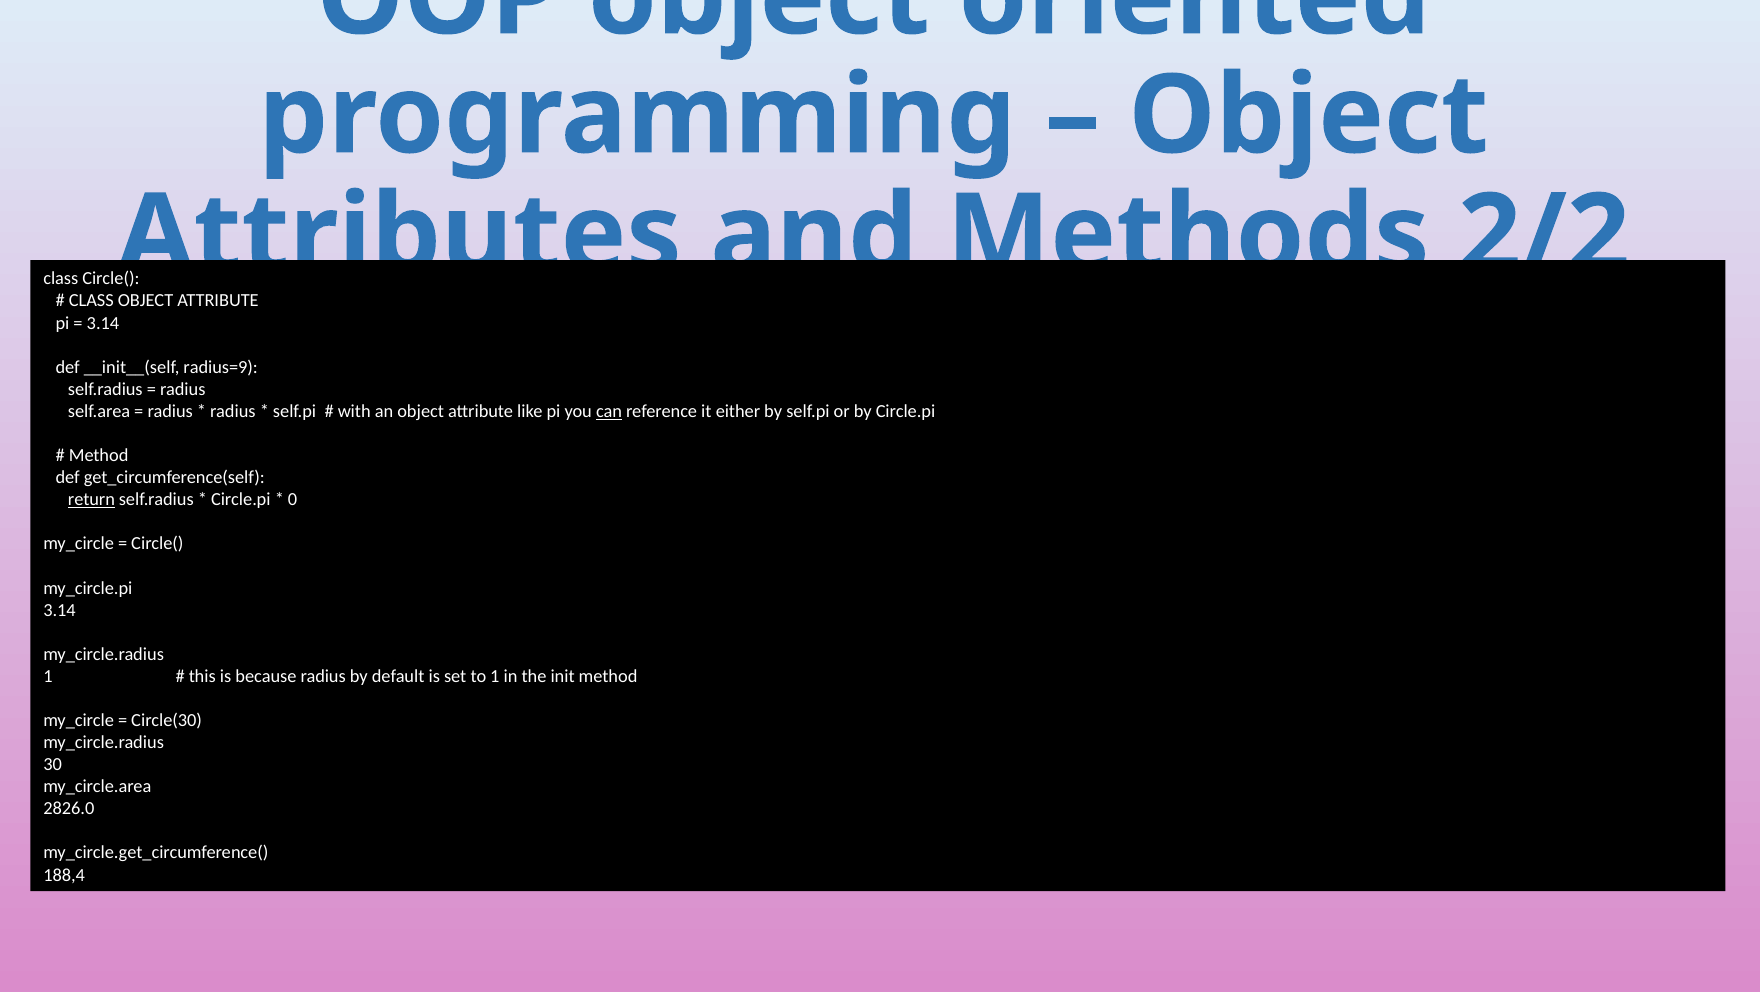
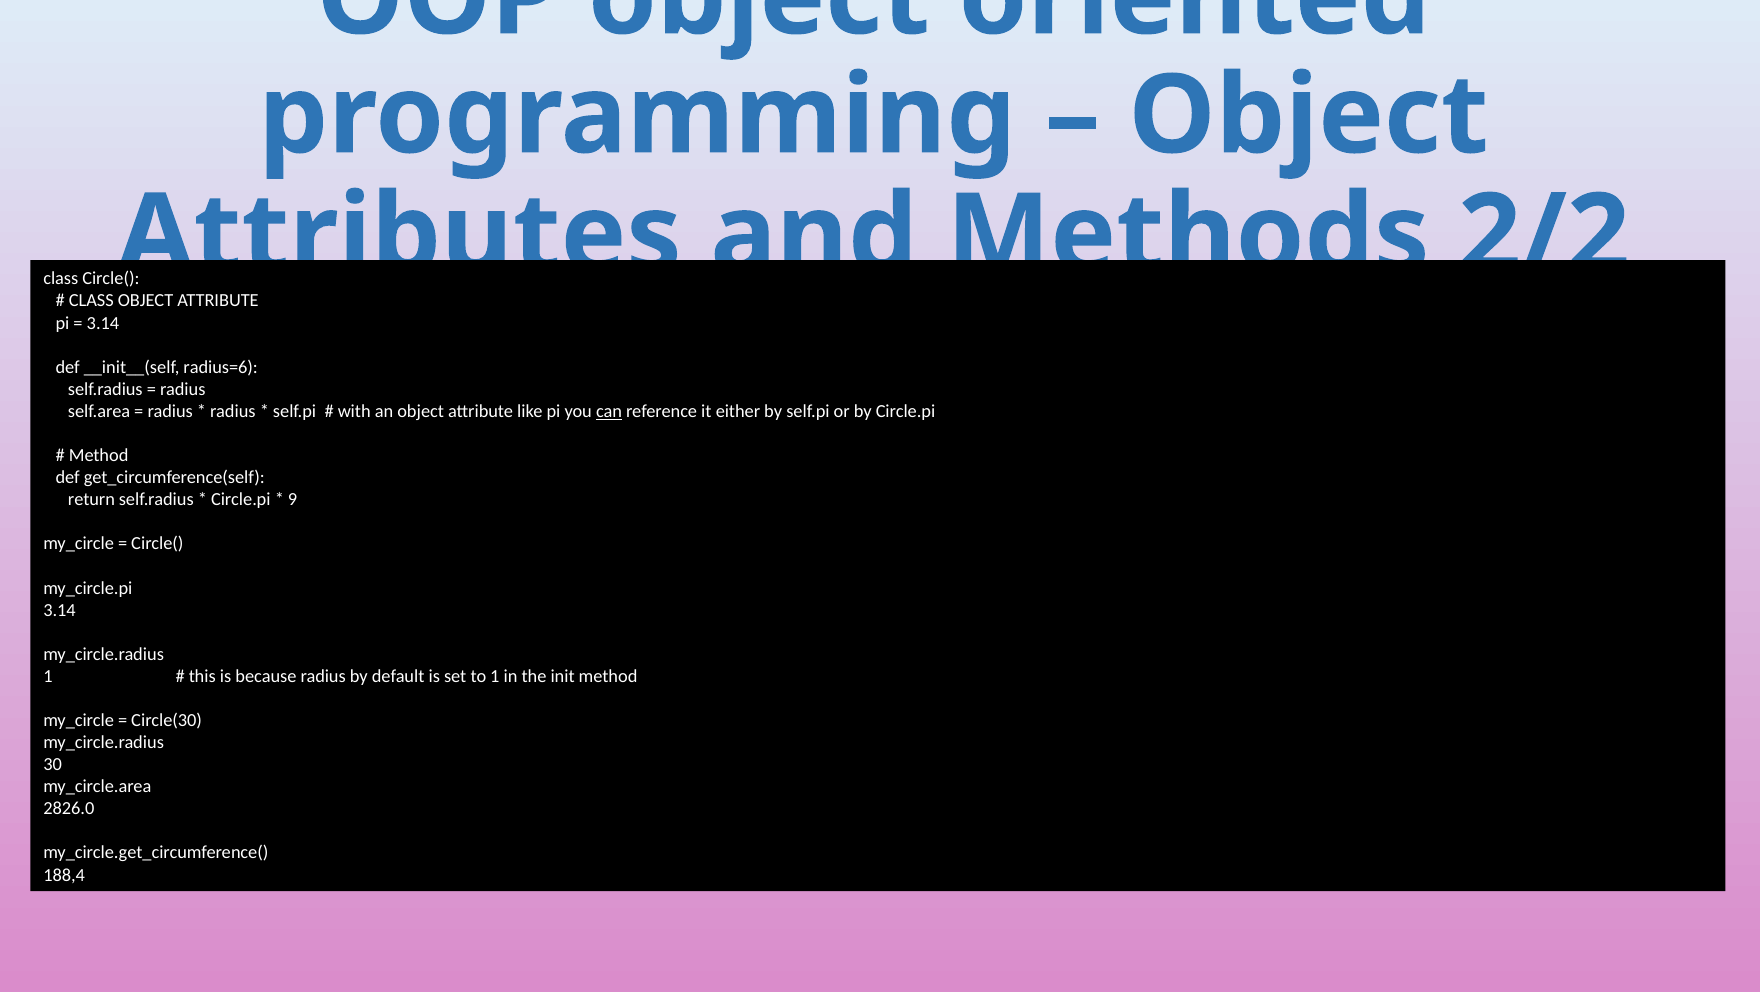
radius=9: radius=9 -> radius=6 (221, 367)
return underline: present -> none (91, 500)
0: 0 -> 9 (293, 500)
